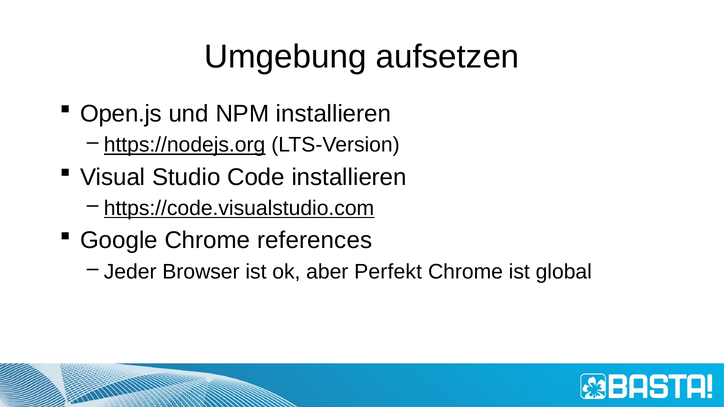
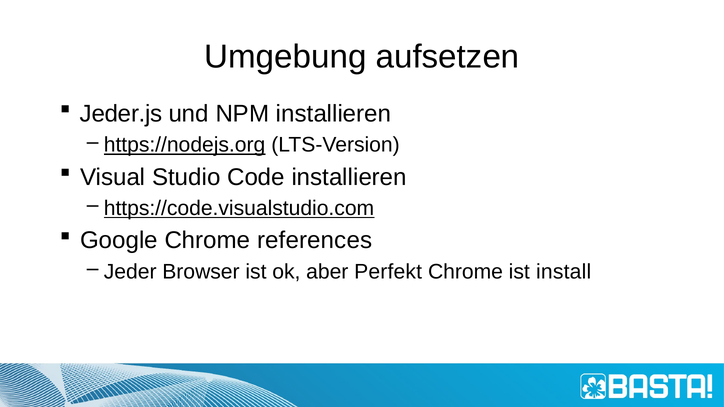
Open.js: Open.js -> Jeder.js (121, 114)
global: global -> install (564, 272)
